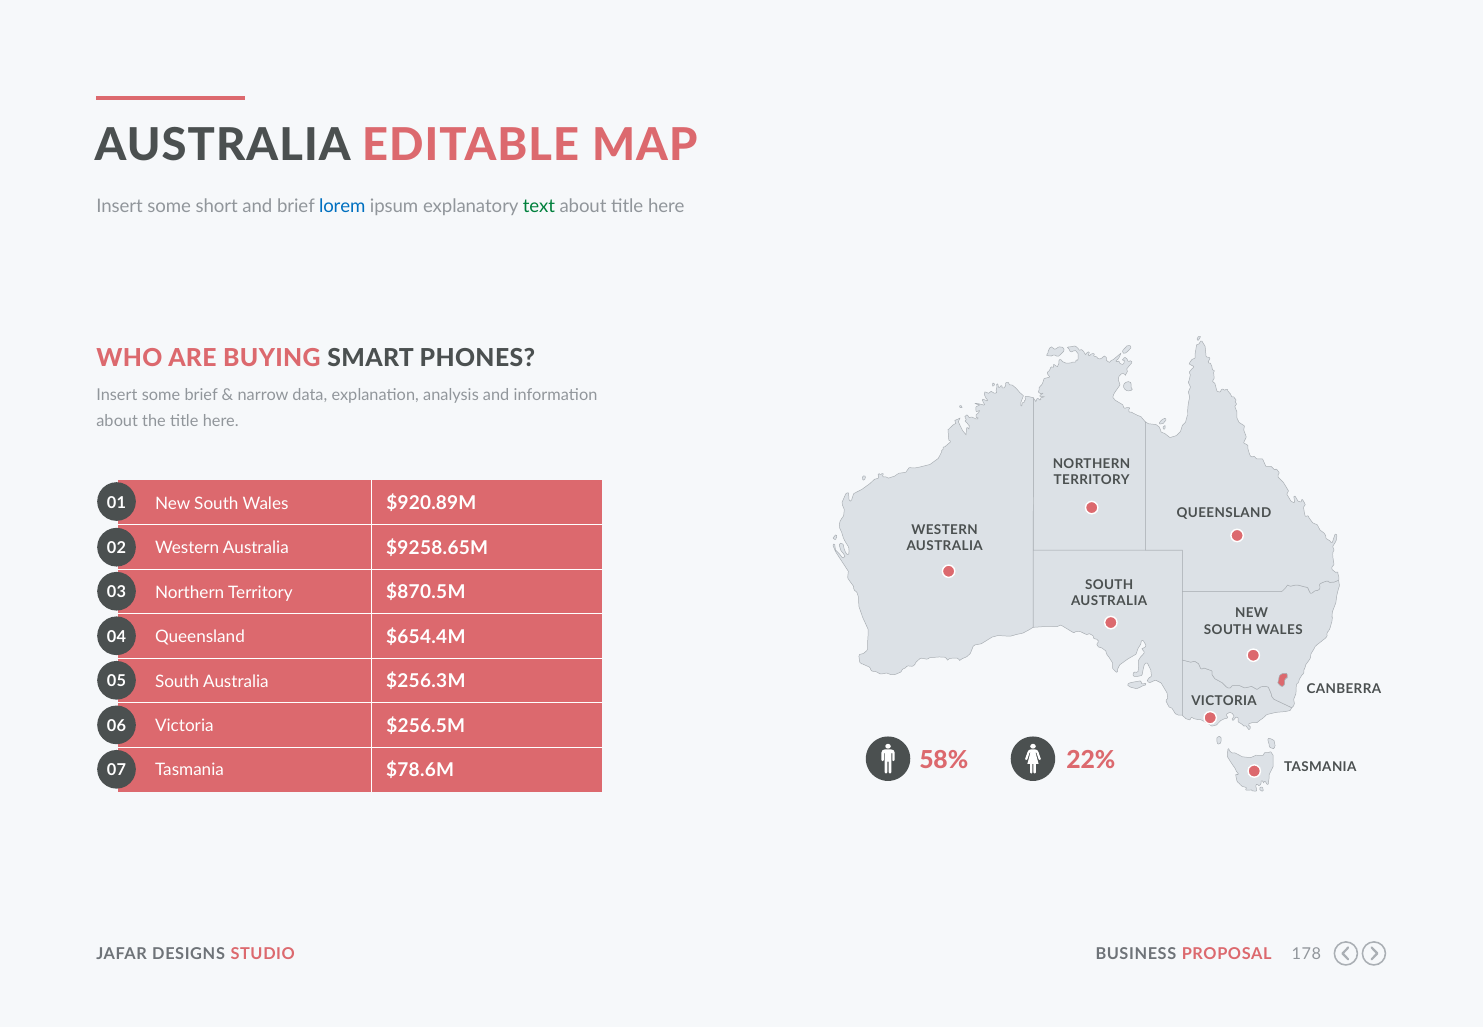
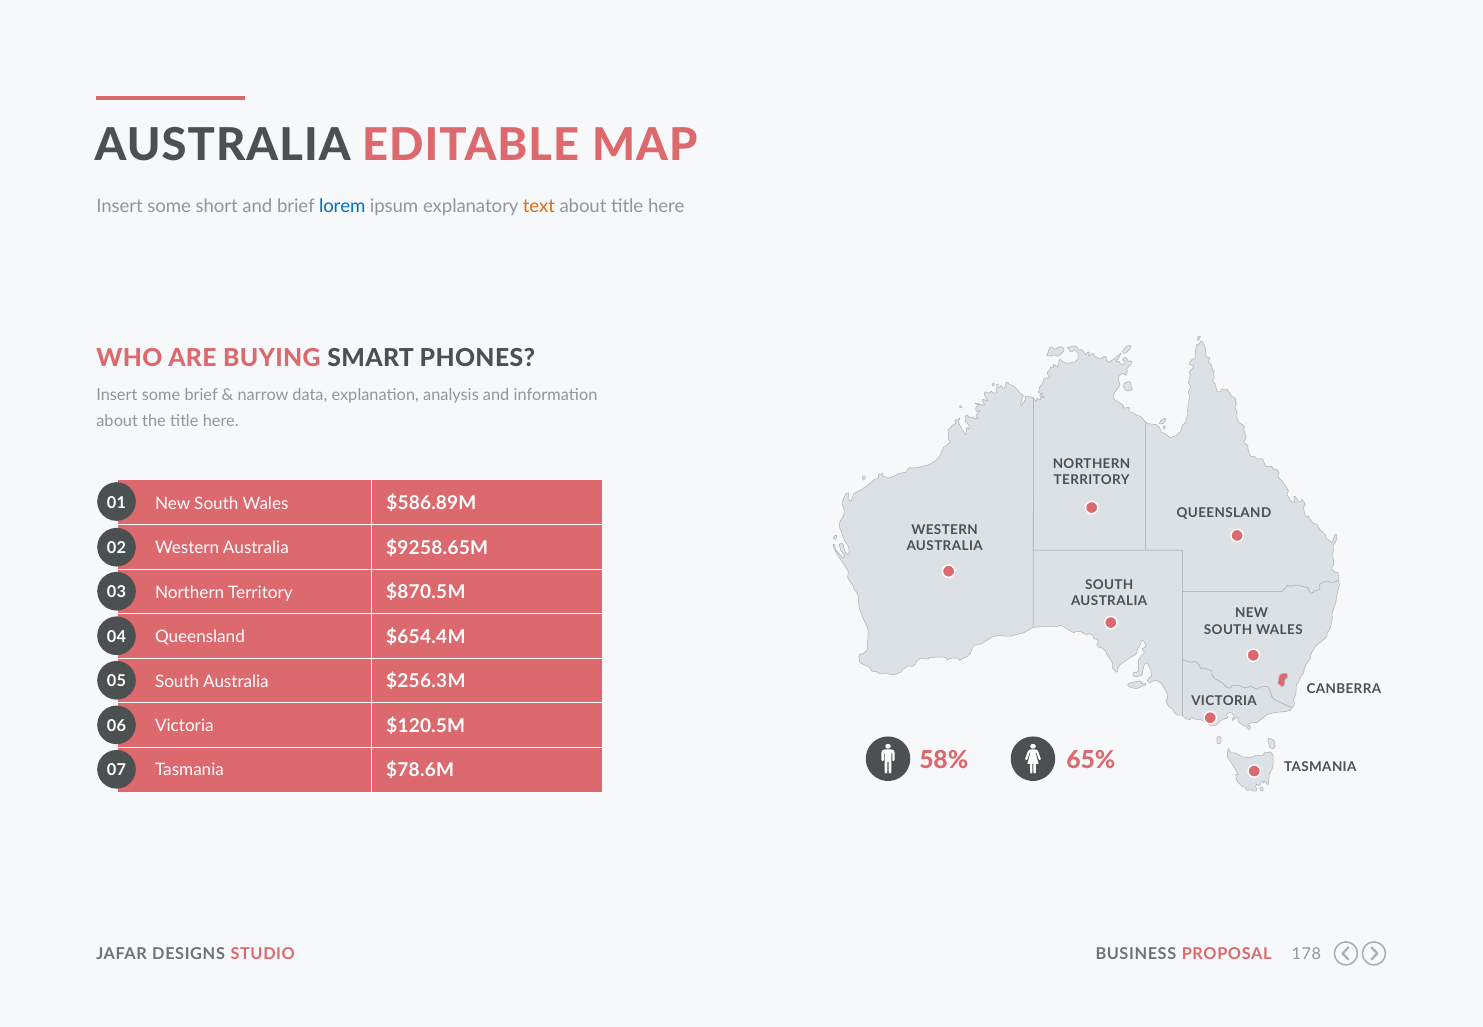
text colour: green -> orange (539, 206)
$920.89M: $920.89M -> $586.89M (431, 503)
$256.5M: $256.5M -> $120.5M (426, 726)
22%: 22% -> 65% (1091, 760)
